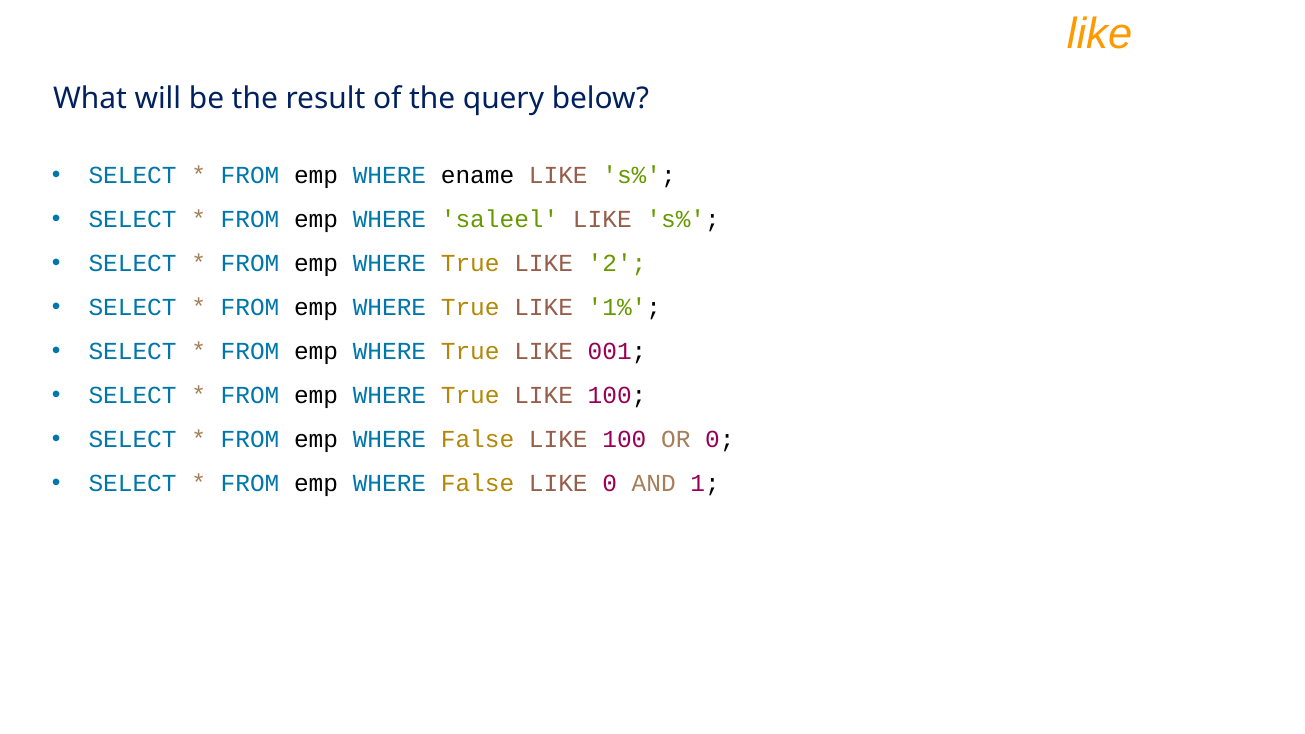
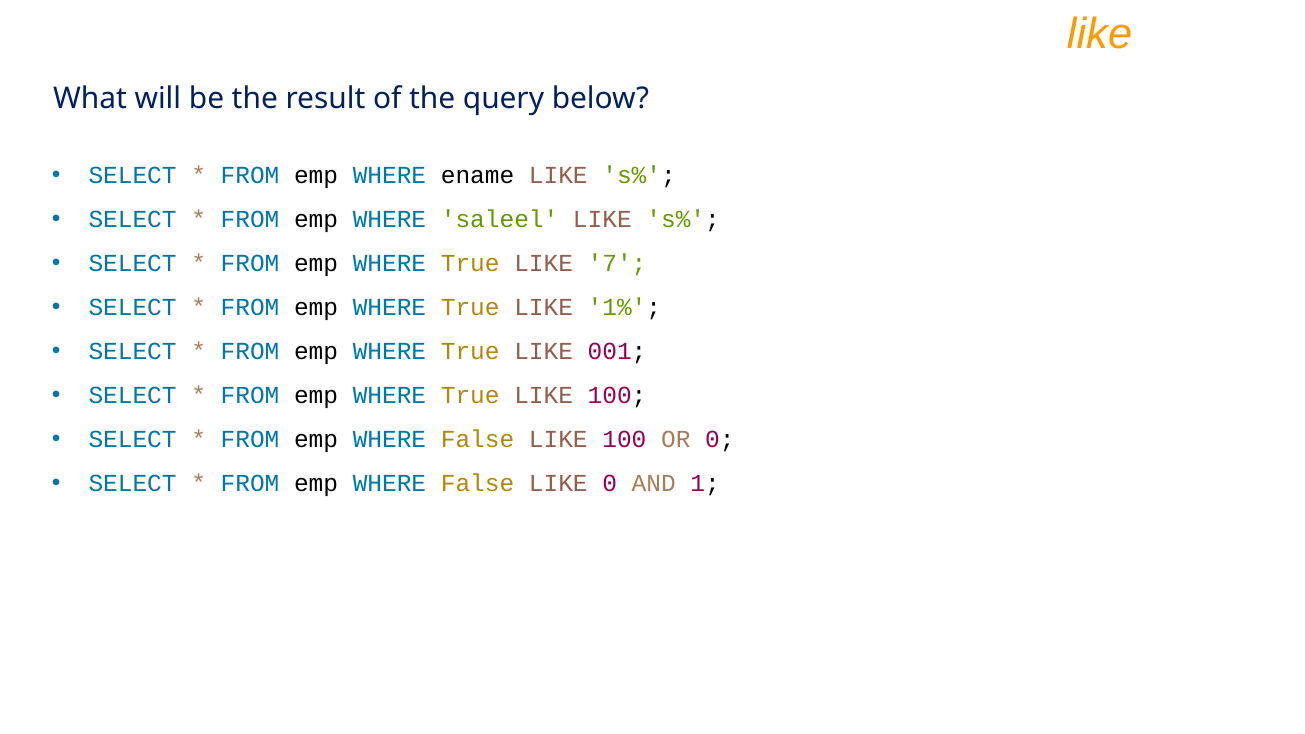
2: 2 -> 7 (617, 263)
